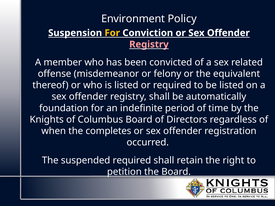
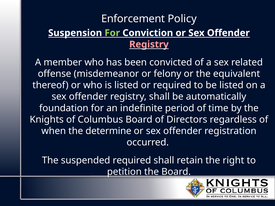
Environment: Environment -> Enforcement (133, 19)
For colour: yellow -> light green (112, 33)
completes: completes -> determine (108, 131)
